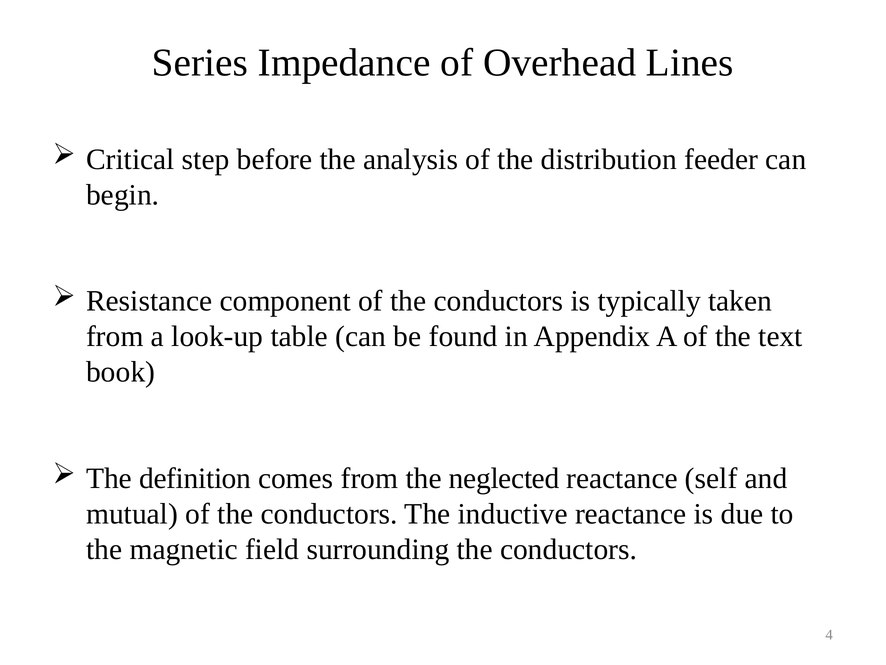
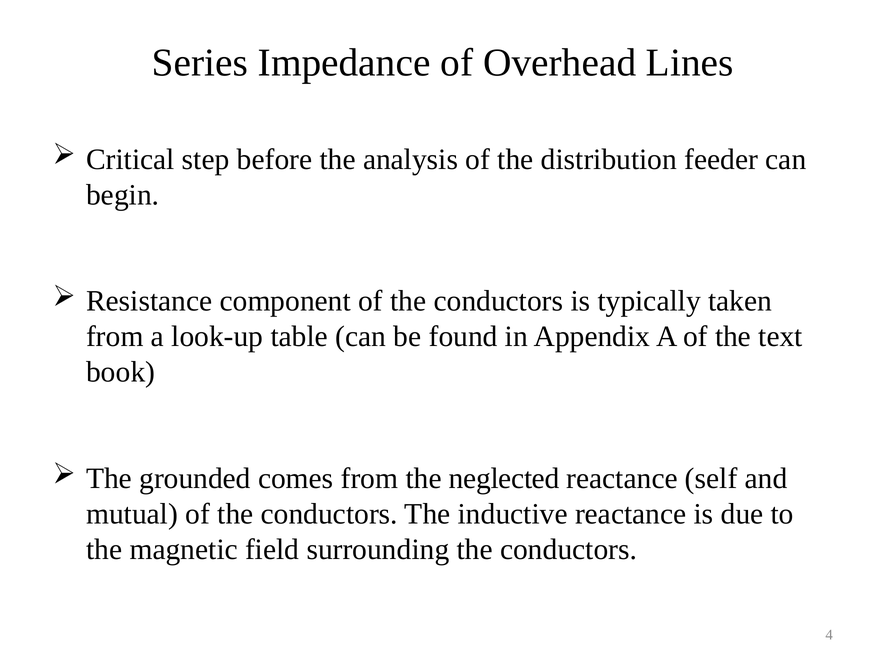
definition: definition -> grounded (195, 478)
